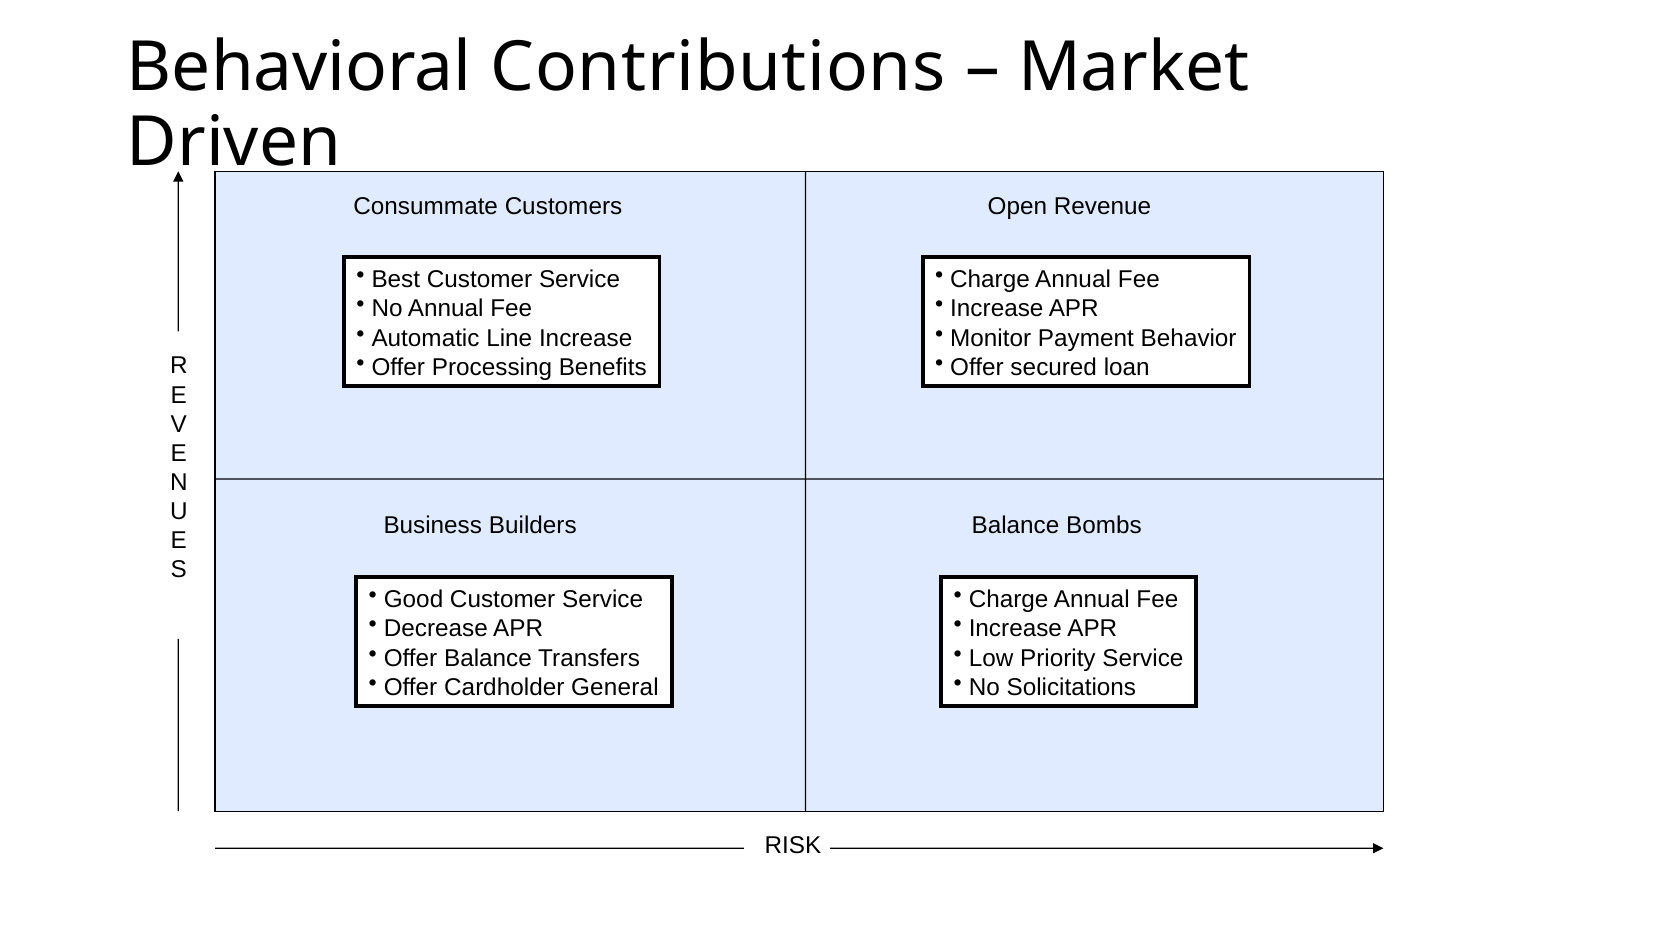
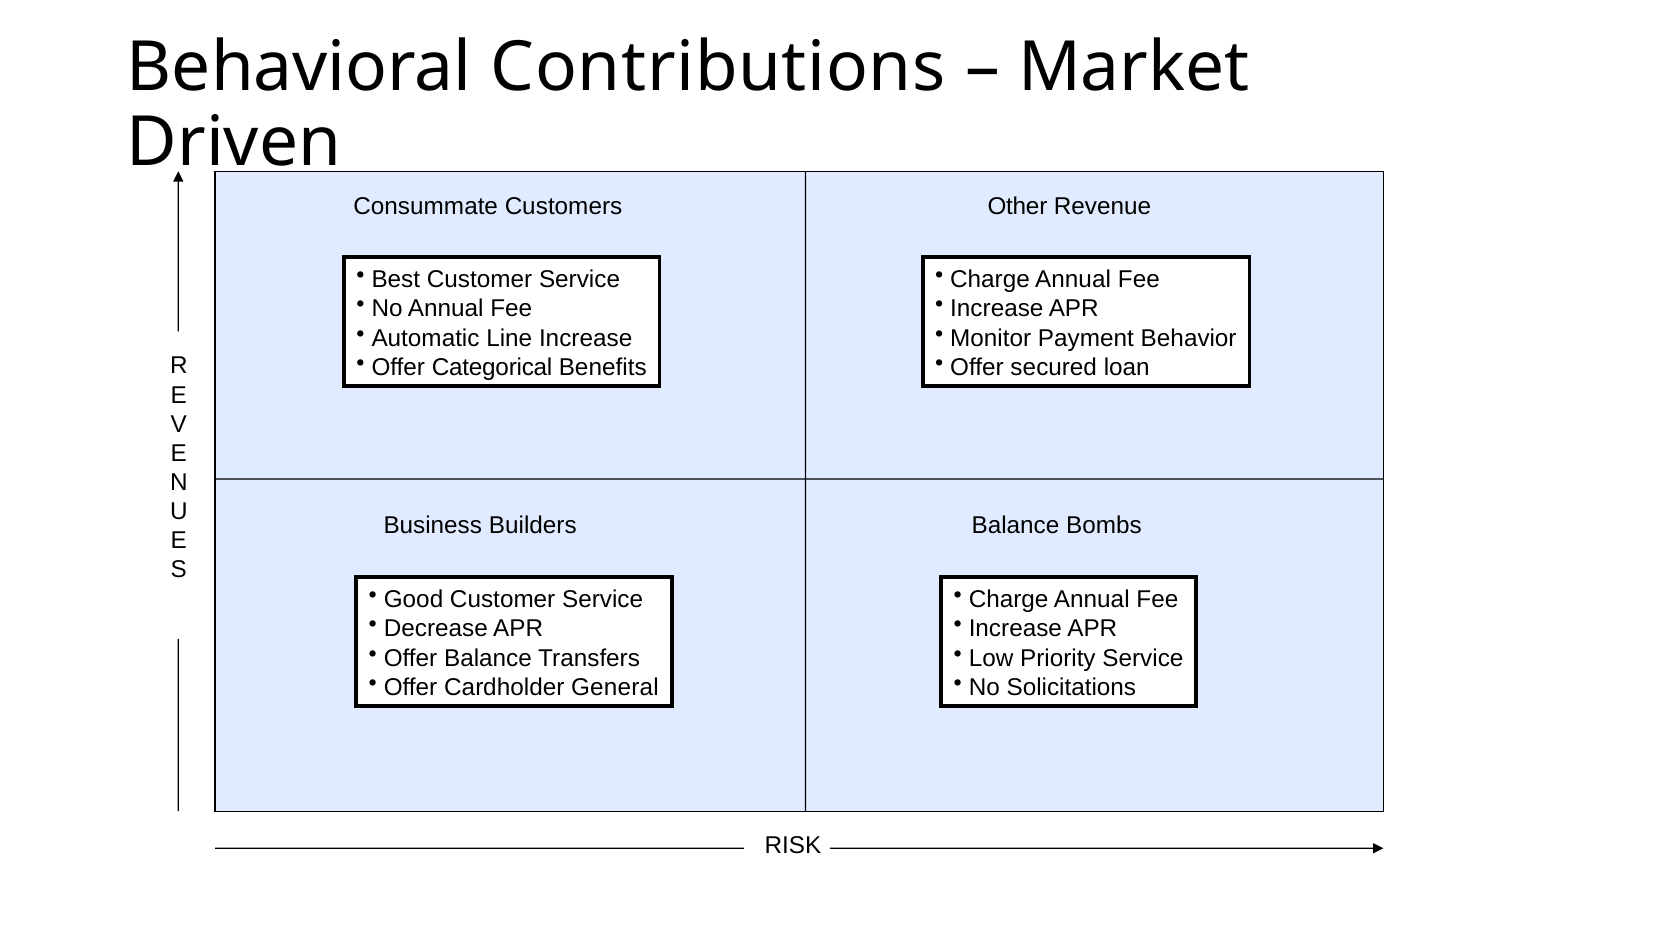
Open: Open -> Other (1017, 206)
Processing: Processing -> Categorical (492, 367)
